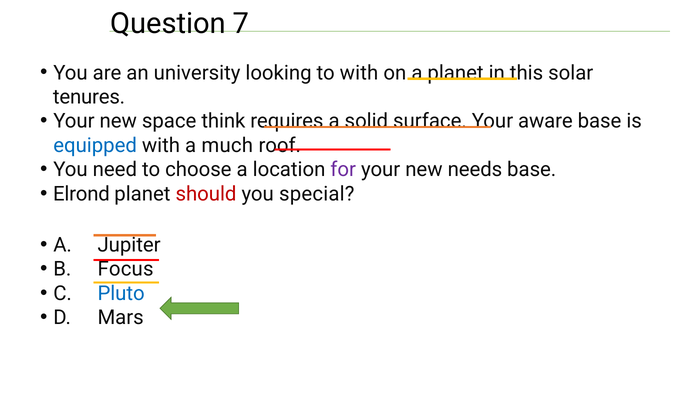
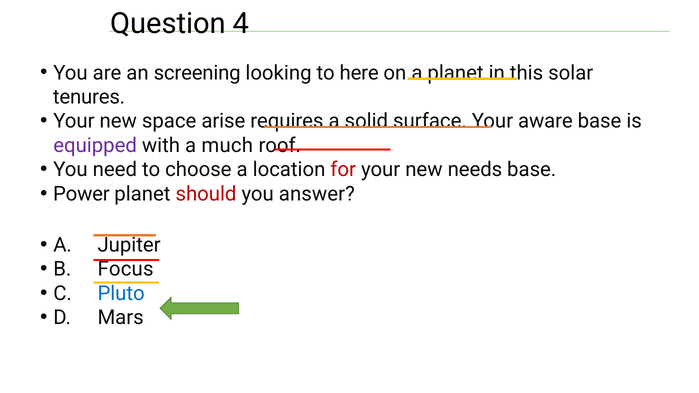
7: 7 -> 4 (241, 24)
university: university -> screening (197, 73)
to with: with -> here (359, 73)
think: think -> arise (223, 121)
equipped colour: blue -> purple (95, 146)
for colour: purple -> red (343, 170)
Elrond: Elrond -> Power (81, 194)
special: special -> answer (317, 194)
